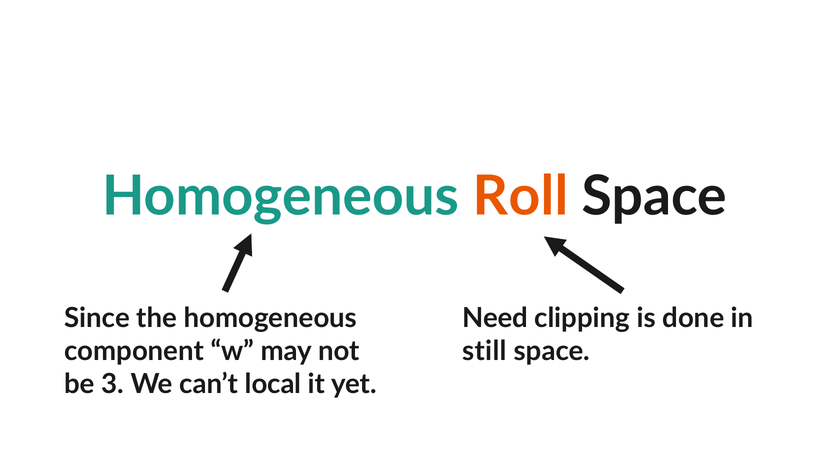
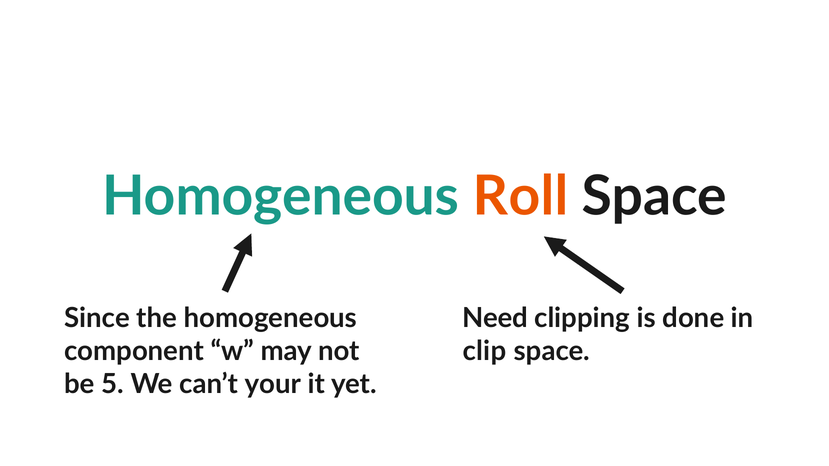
still: still -> clip (484, 351)
3: 3 -> 5 (113, 385)
local: local -> your (273, 385)
